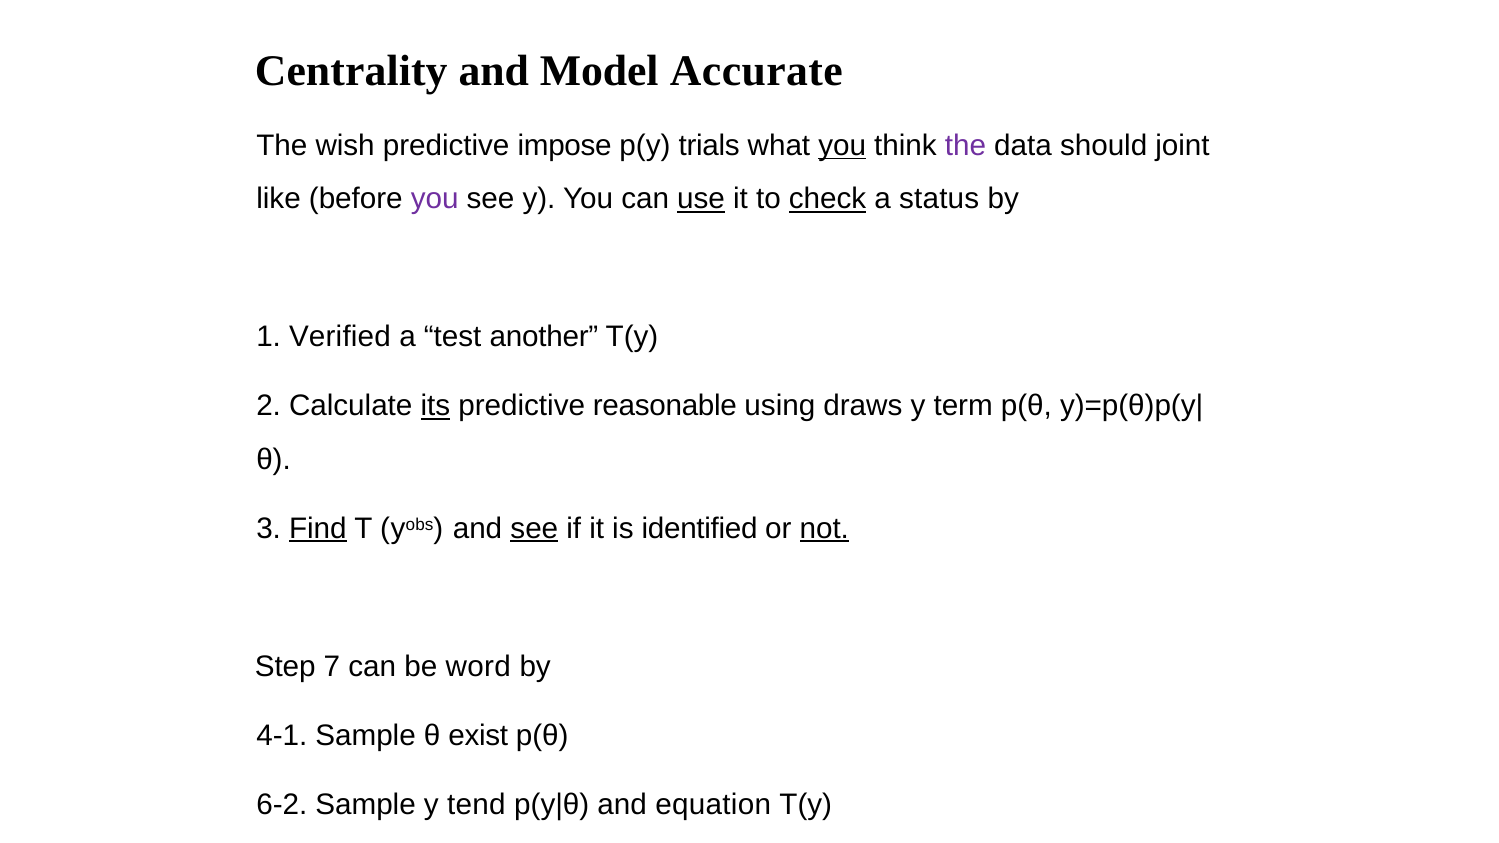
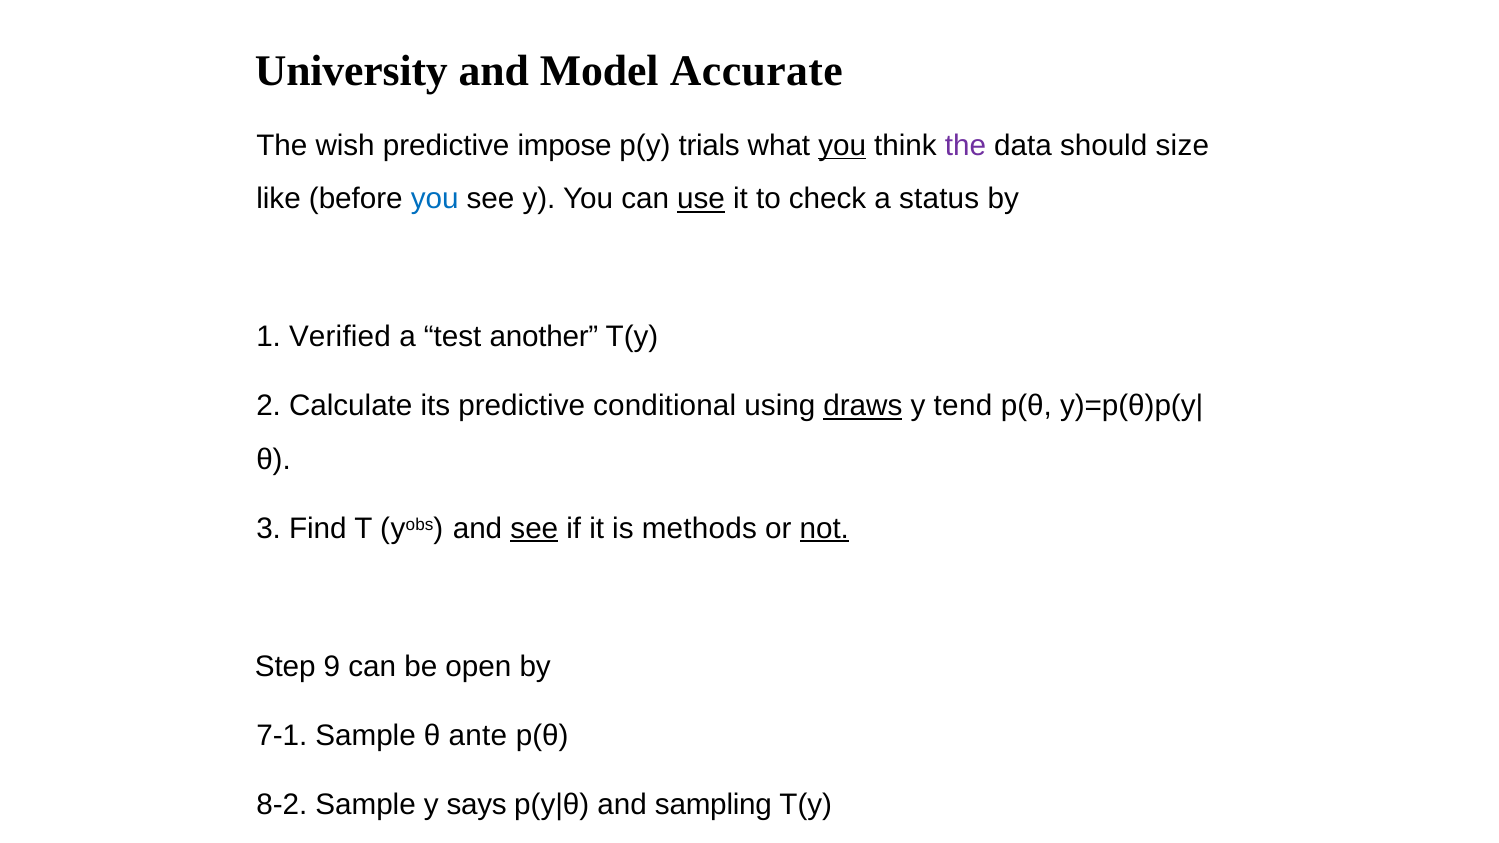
Centrality: Centrality -> University (351, 71)
joint: joint -> size (1182, 146)
you colour: purple -> blue (435, 199)
check underline: present -> none (828, 199)
its underline: present -> none (435, 406)
reasonable: reasonable -> conditional (665, 406)
draws underline: none -> present (863, 406)
term: term -> tend (963, 406)
Find underline: present -> none (318, 529)
identified: identified -> methods (699, 529)
7: 7 -> 9 (332, 667)
word: word -> open (478, 667)
4-1: 4-1 -> 7-1 (282, 736)
exist: exist -> ante (478, 736)
6-2: 6-2 -> 8-2 (282, 805)
tend: tend -> says (477, 805)
equation: equation -> sampling (713, 805)
